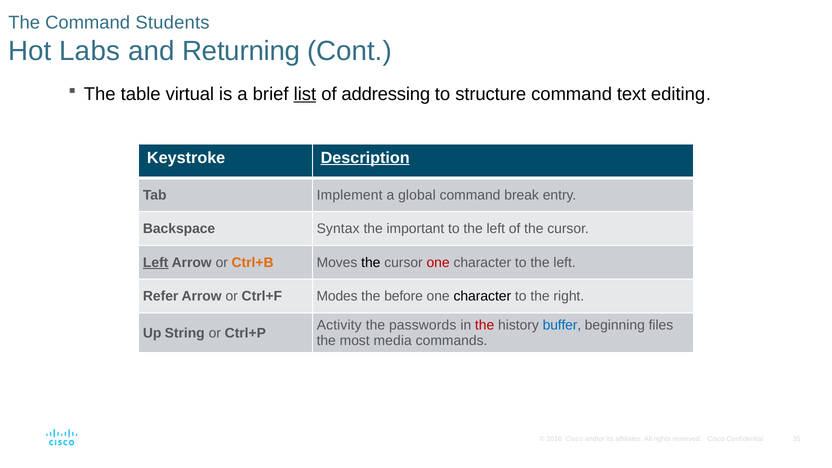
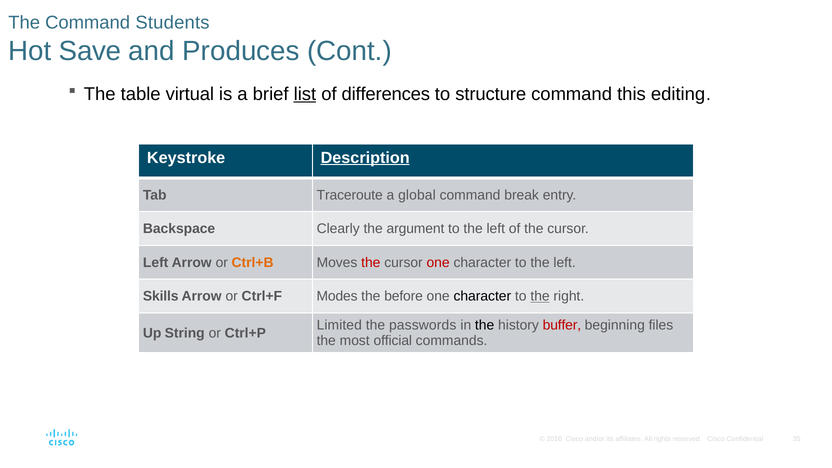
Labs: Labs -> Save (90, 51)
Returning: Returning -> Produces (241, 51)
addressing: addressing -> differences (386, 94)
text: text -> this (631, 94)
Implement: Implement -> Traceroute (350, 195)
Syntax: Syntax -> Clearly (338, 229)
important: important -> argument (415, 229)
Left underline: present -> none (156, 263)
the colour: black -> red (371, 263)
Refer: Refer -> Skills (161, 296)
the underline: none -> present (540, 296)
Activity: Activity -> Limited (339, 325)
the colour: red -> black (485, 325)
buffer colour: blue -> red (562, 325)
media: media -> official (393, 341)
